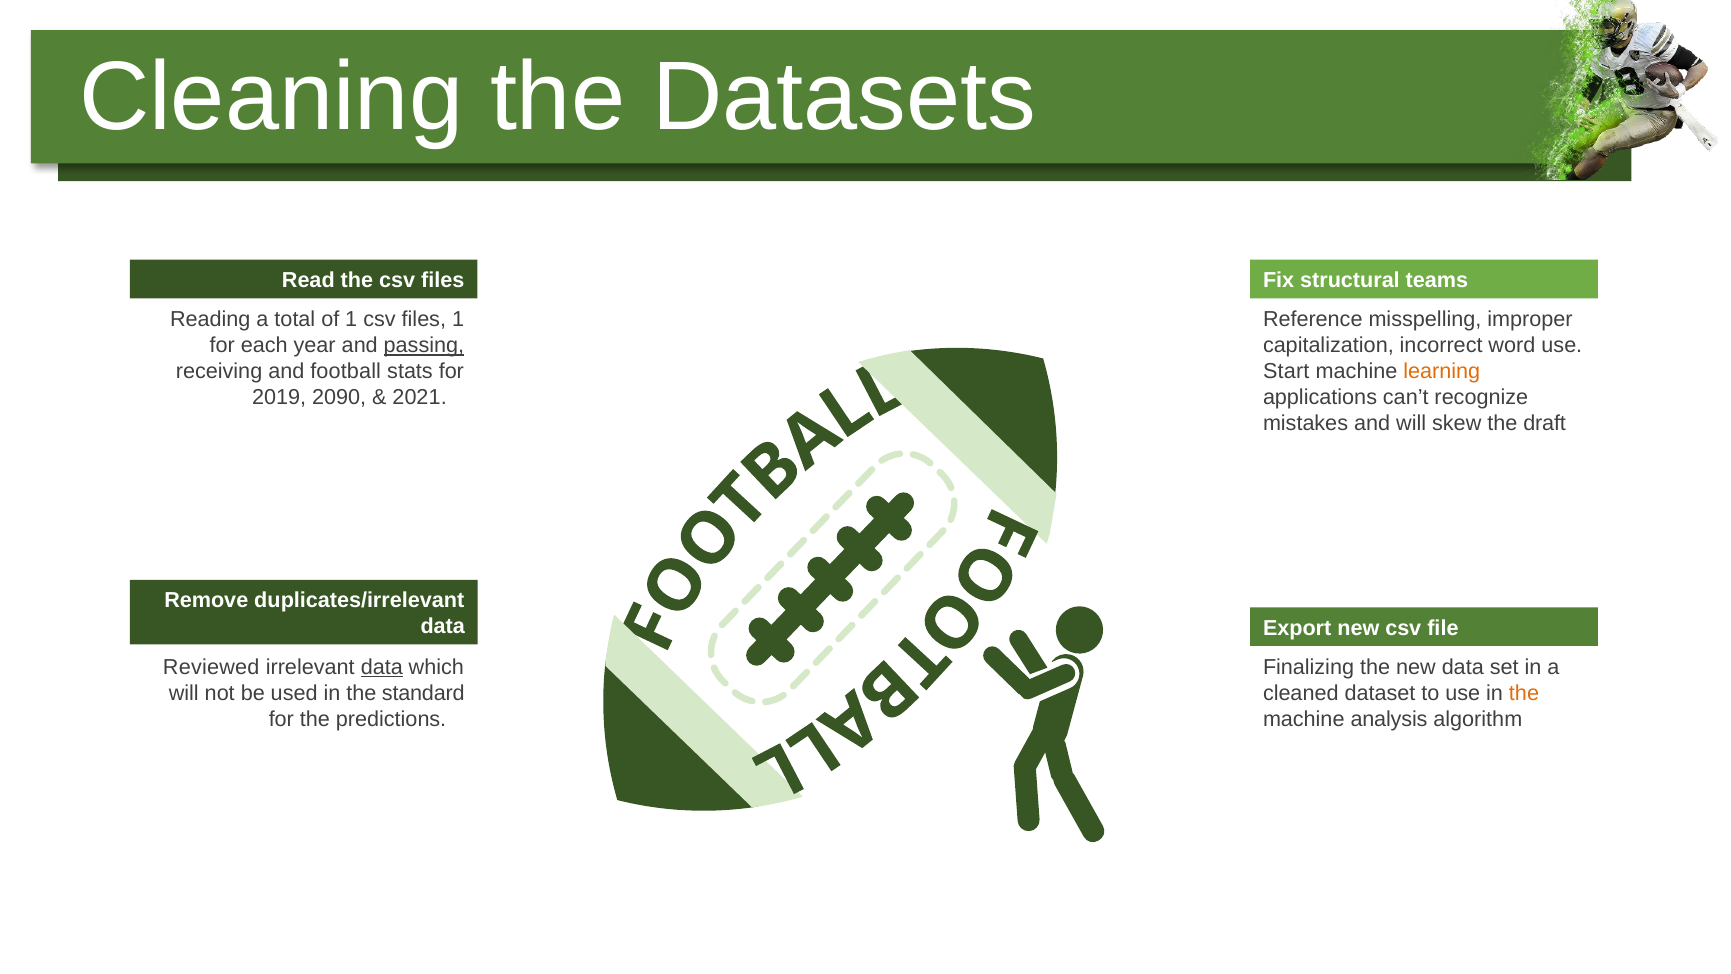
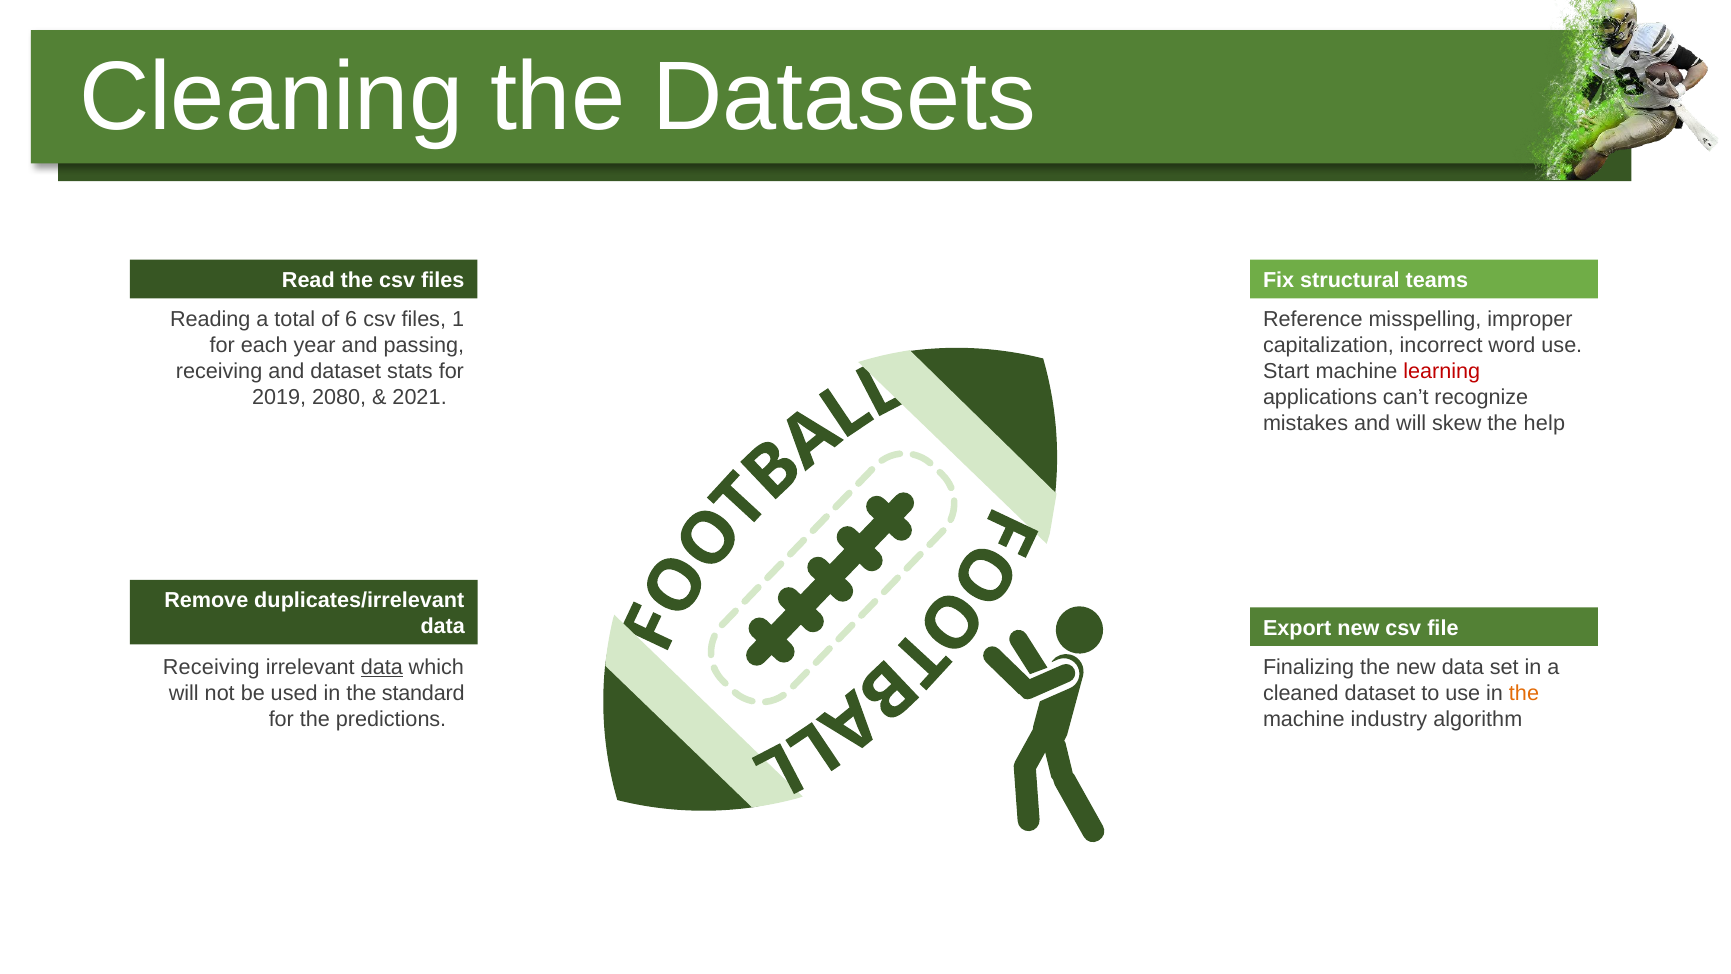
of 1: 1 -> 6 (351, 320)
passing underline: present -> none (424, 346)
and football: football -> dataset (346, 372)
learning colour: orange -> red (1442, 372)
2090: 2090 -> 2080 (339, 398)
draft: draft -> help (1544, 424)
Reviewed: Reviewed -> Receiving (211, 667)
analysis: analysis -> industry (1389, 719)
